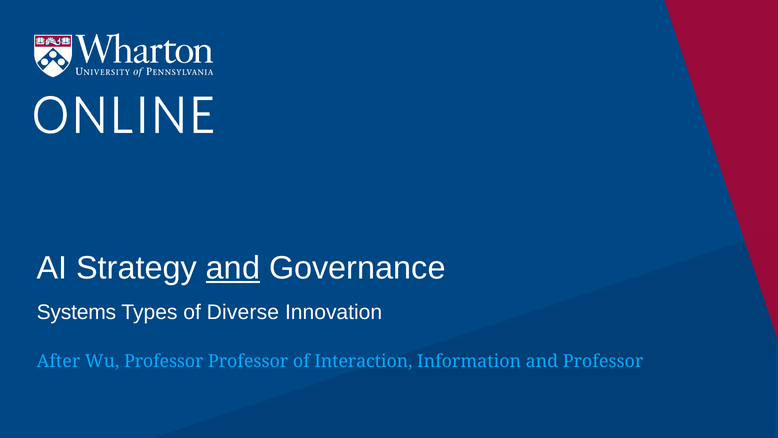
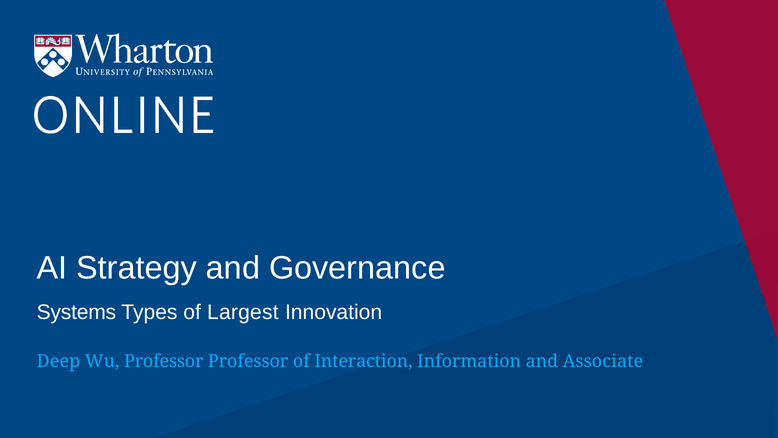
and underline: present -> none (233, 268)
Diverse: Diverse -> Largest (243, 312)
After: After -> Deep (58, 361)
and Professor: Professor -> Associate (603, 361)
